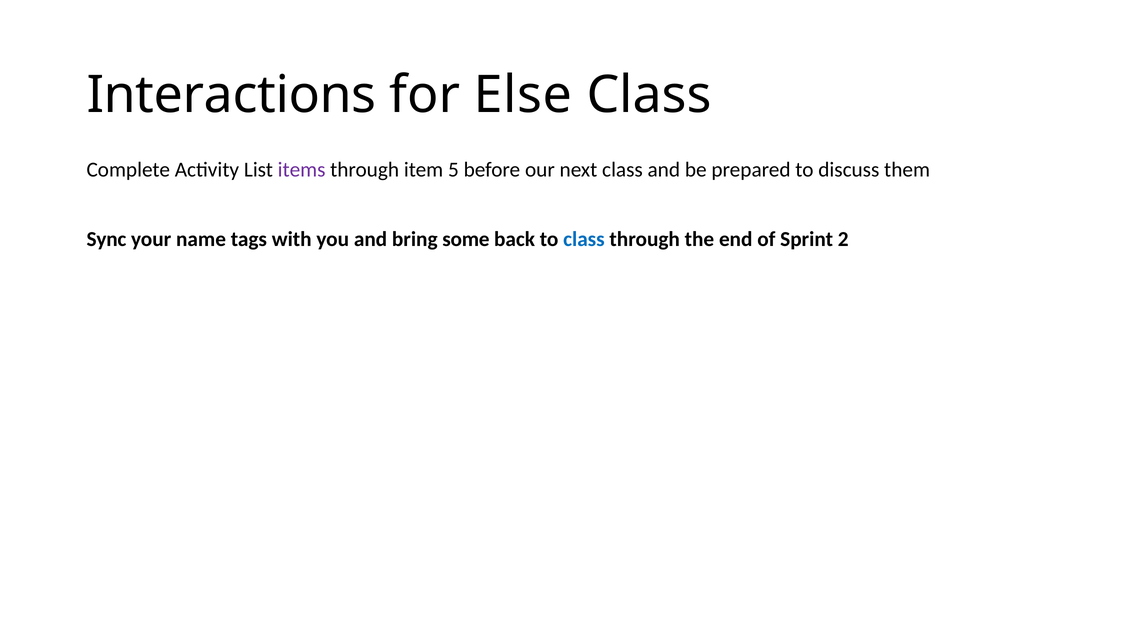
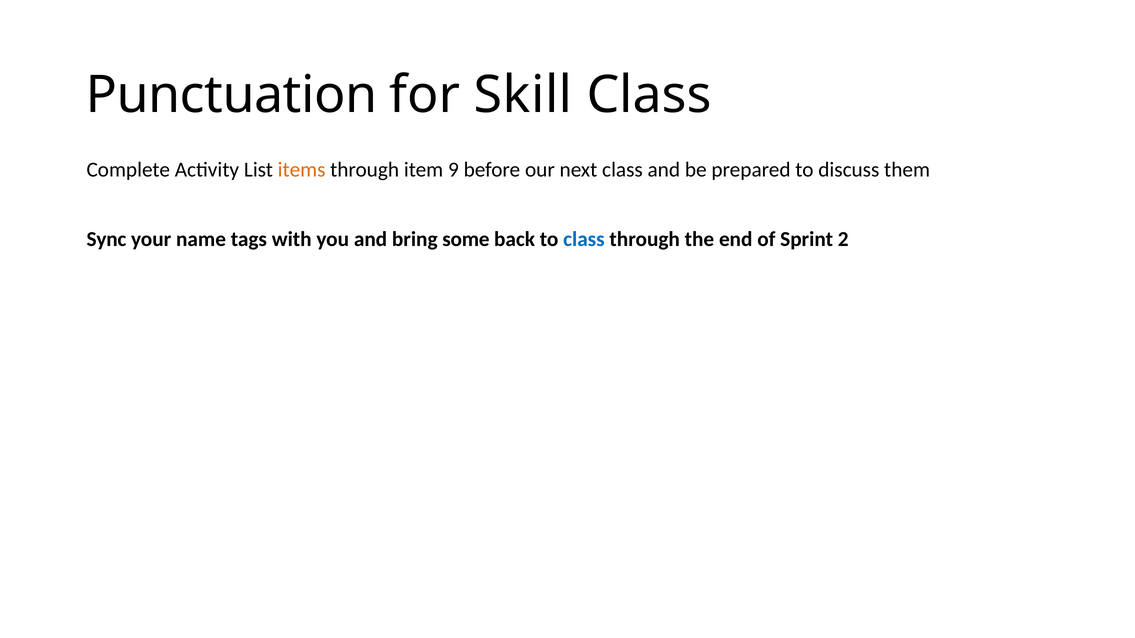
Interactions: Interactions -> Punctuation (231, 95)
Else: Else -> Skill (523, 95)
items colour: purple -> orange (302, 170)
5: 5 -> 9 (453, 170)
